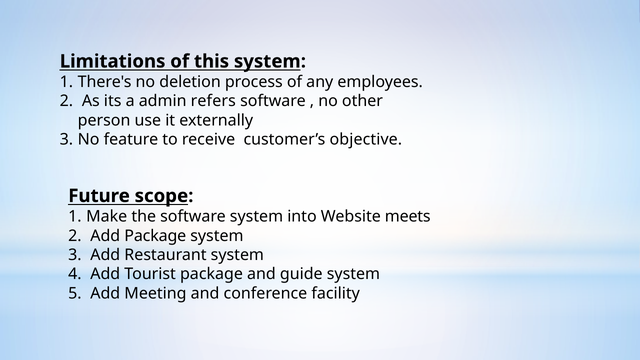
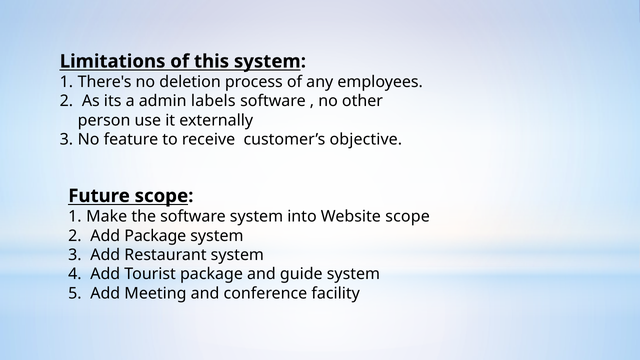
refers: refers -> labels (213, 101)
Website meets: meets -> scope (408, 217)
